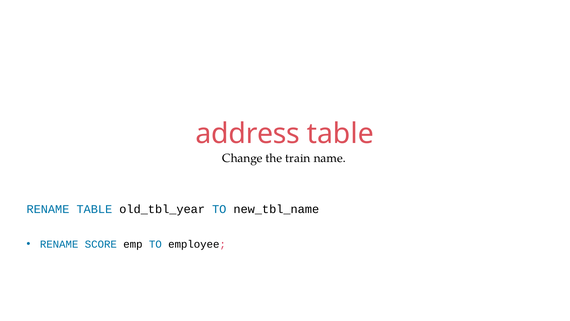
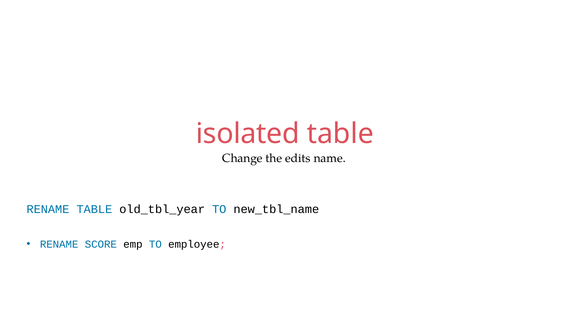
address: address -> isolated (248, 134)
train: train -> edits (298, 158)
